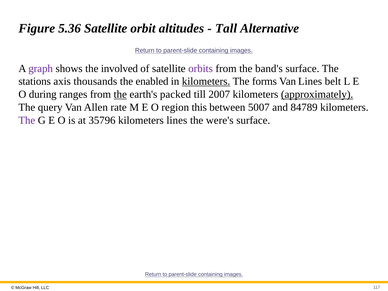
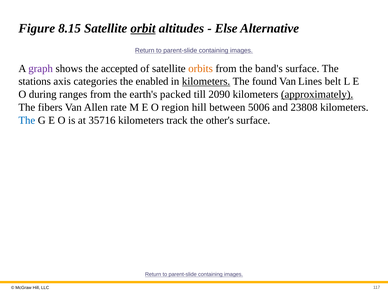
5.36: 5.36 -> 8.15 (70, 28)
orbit underline: none -> present (143, 28)
Tall: Tall -> Else (226, 28)
involved: involved -> accepted (119, 68)
orbits colour: purple -> orange (201, 68)
thousands: thousands -> categories (95, 81)
forms: forms -> found (264, 81)
the underline: present -> none (120, 94)
2007: 2007 -> 2090 (219, 94)
query: query -> fibers (50, 107)
region this: this -> hill (199, 107)
5007: 5007 -> 5006 (259, 107)
84789: 84789 -> 23808 (304, 107)
The colour: purple -> blue (27, 120)
35796: 35796 -> 35716 (102, 120)
kilometers lines: lines -> track (177, 120)
were's: were's -> other's (220, 120)
